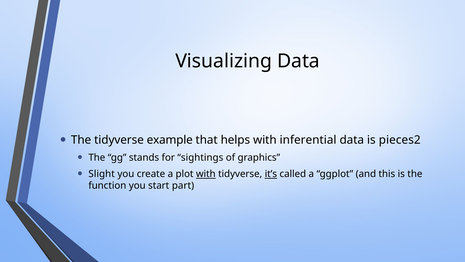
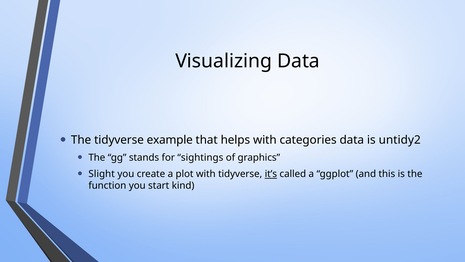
inferential: inferential -> categories (308, 140)
pieces2: pieces2 -> untidy2 (400, 140)
with underline: present -> none (206, 174)
part: part -> kind (183, 185)
